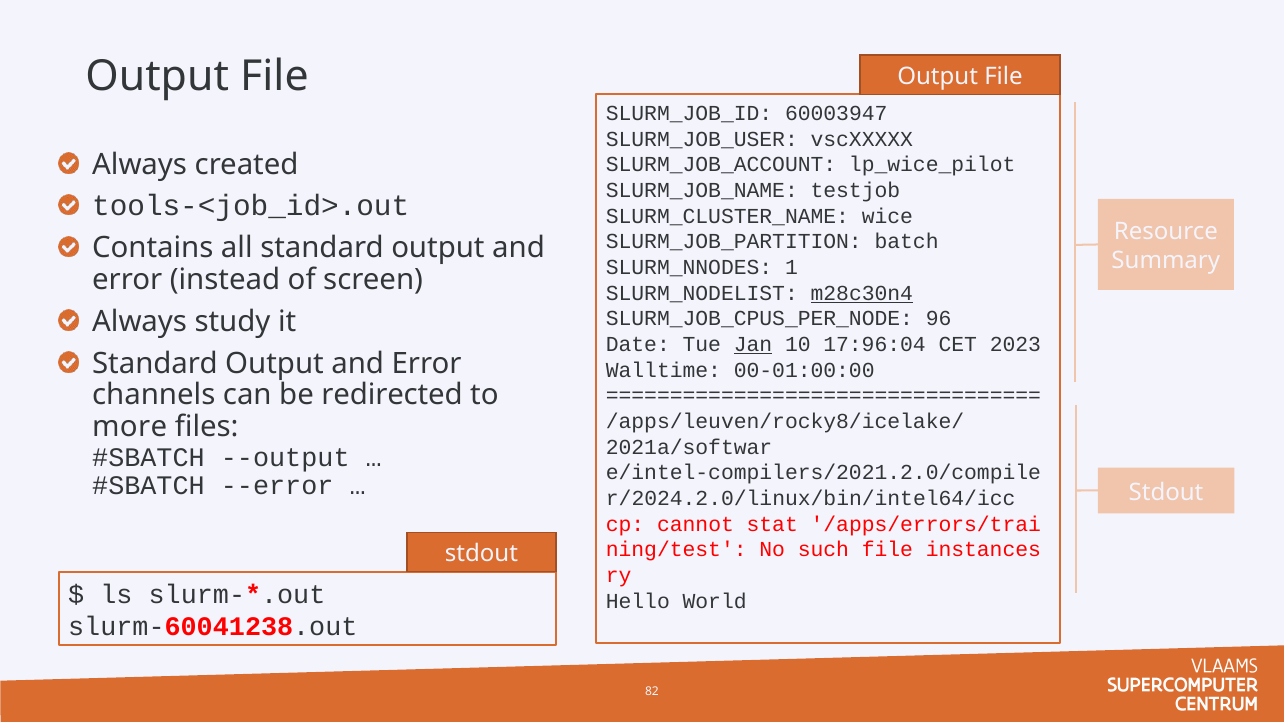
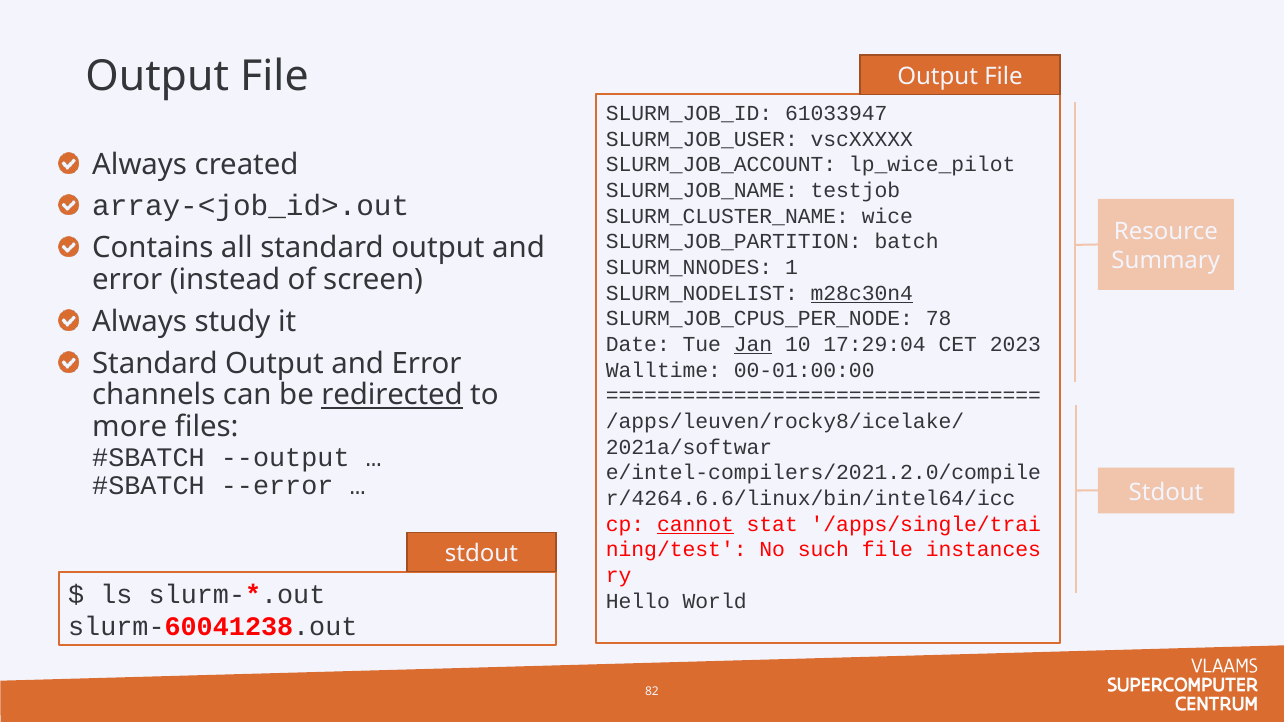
60003947: 60003947 -> 61033947 (836, 114)
tools-<job_id>.out: tools-<job_id>.out -> array-<job_id>.out (251, 206)
96: 96 -> 78 (939, 319)
17:96:04: 17:96:04 -> 17:29:04 (875, 345)
redirected underline: none -> present (392, 395)
r/2024.2.0/linux/bin/intel64/icc: r/2024.2.0/linux/bin/intel64/icc -> r/4264.6.6/linux/bin/intel64/icc (811, 499)
cannot underline: none -> present (695, 524)
/apps/errors/trai: /apps/errors/trai -> /apps/single/trai (926, 524)
